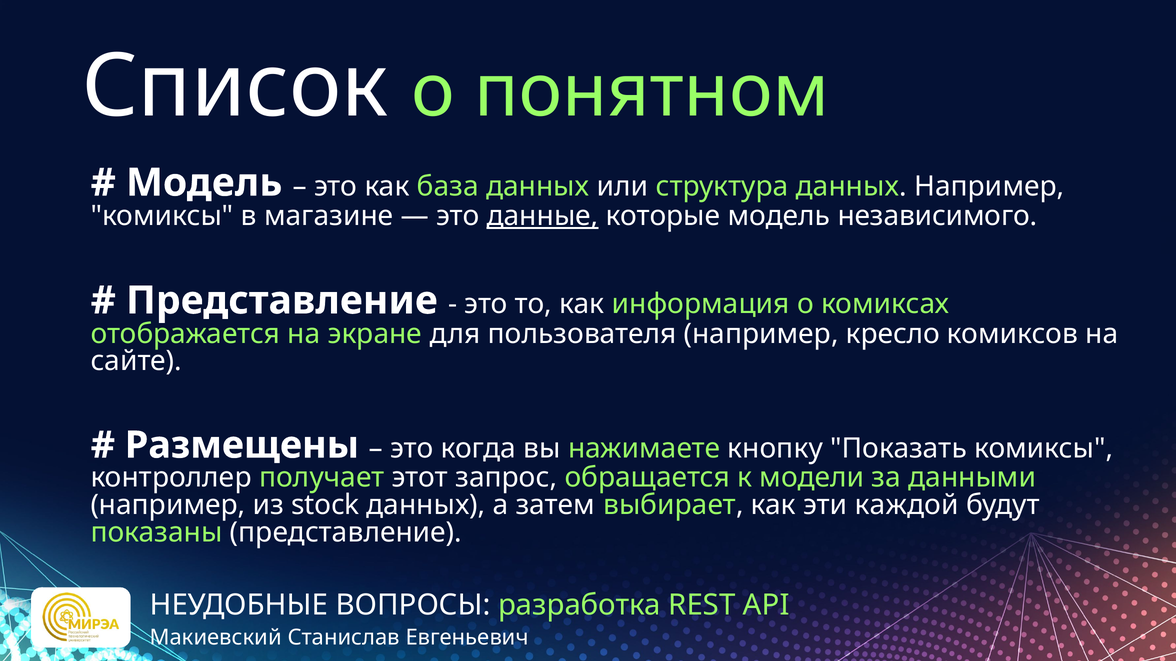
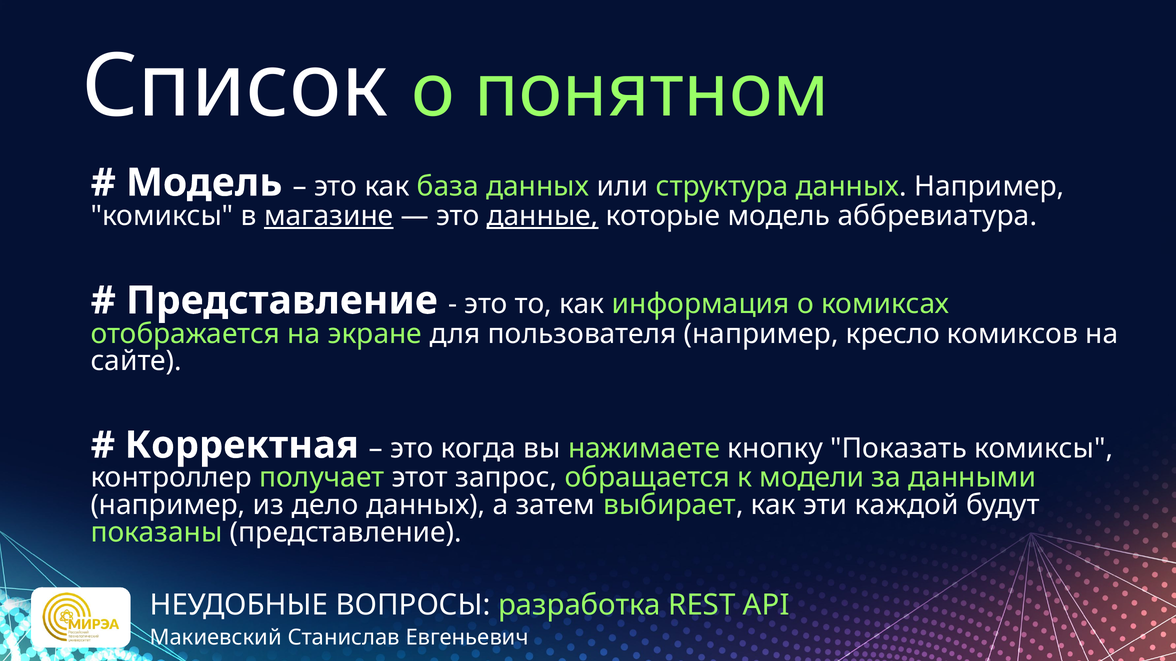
магазине underline: none -> present (329, 216)
независимого: независимого -> аббревиатура (937, 216)
Размещены: Размещены -> Корректная (242, 446)
stock: stock -> дело (325, 505)
